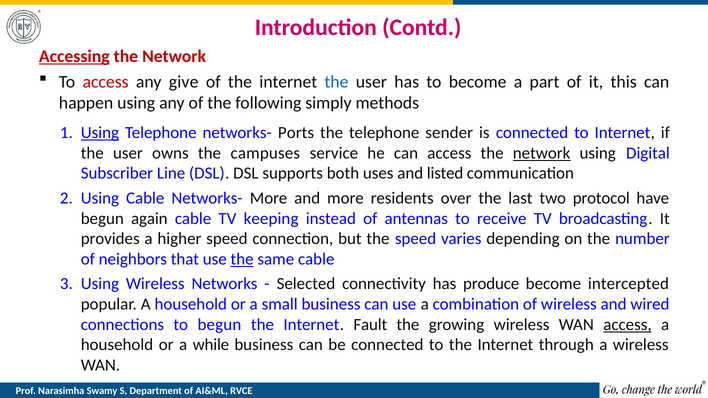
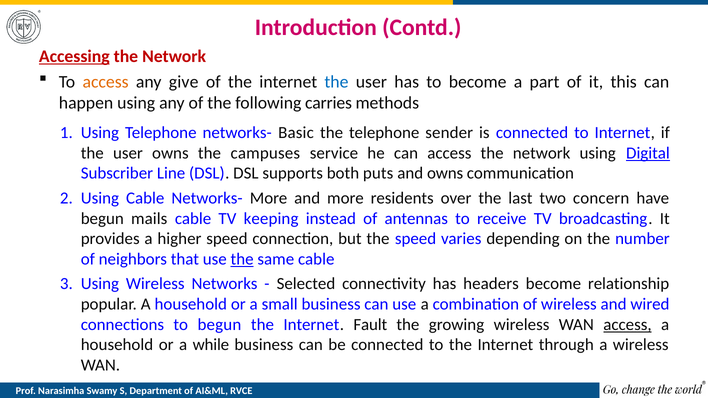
access colour: red -> orange (106, 82)
simply: simply -> carries (328, 103)
Using underline: present -> none (100, 133)
Ports: Ports -> Basic (296, 133)
network underline: present -> none (542, 153)
Digital underline: none -> present (648, 153)
uses: uses -> puts (378, 173)
and listed: listed -> owns (445, 173)
protocol: protocol -> concern (601, 198)
again: again -> mails (149, 219)
produce: produce -> headers (491, 284)
intercepted: intercepted -> relationship (629, 284)
